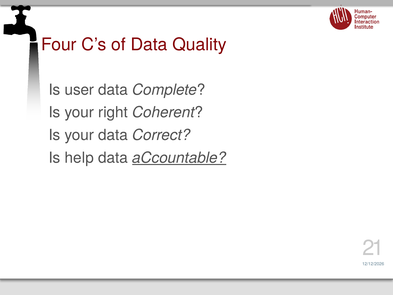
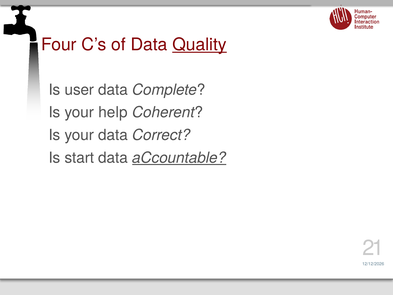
Quality underline: none -> present (199, 45)
right: right -> help (113, 112)
help: help -> start (79, 158)
